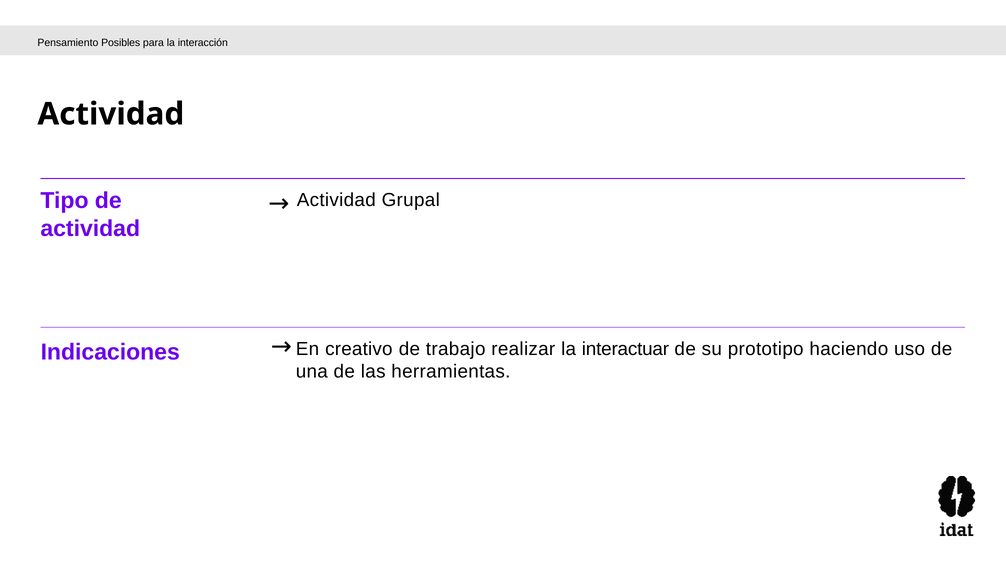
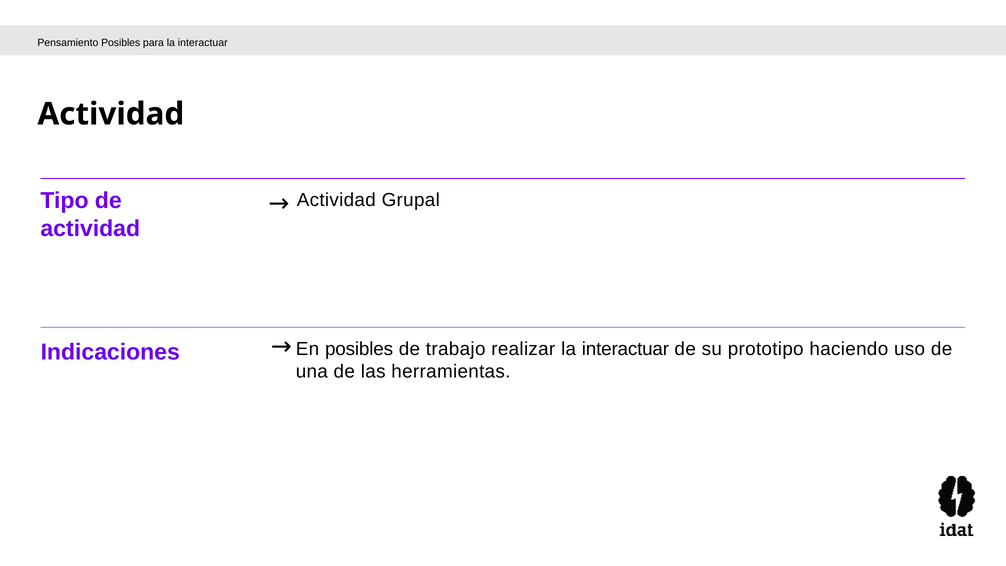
para la interacción: interacción -> interactuar (203, 43)
En creativo: creativo -> posibles (359, 349)
